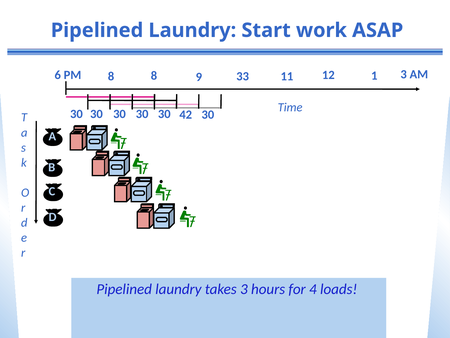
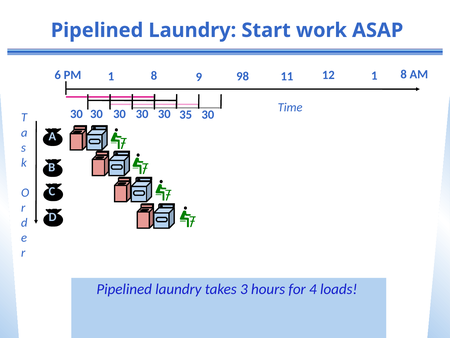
12 3: 3 -> 8 (404, 74)
PM 8: 8 -> 1 (111, 76)
33: 33 -> 98 (243, 76)
42: 42 -> 35 (186, 114)
